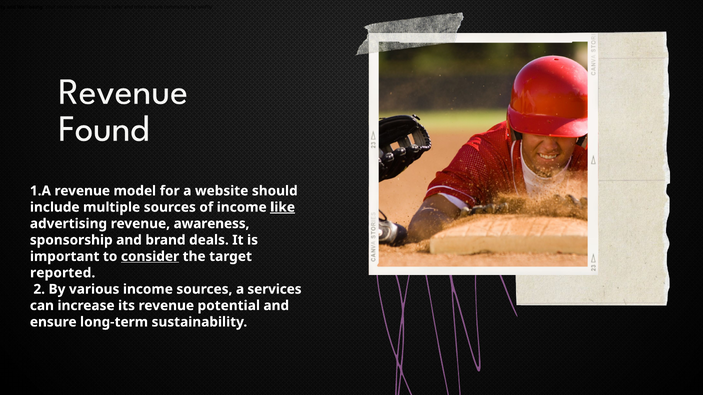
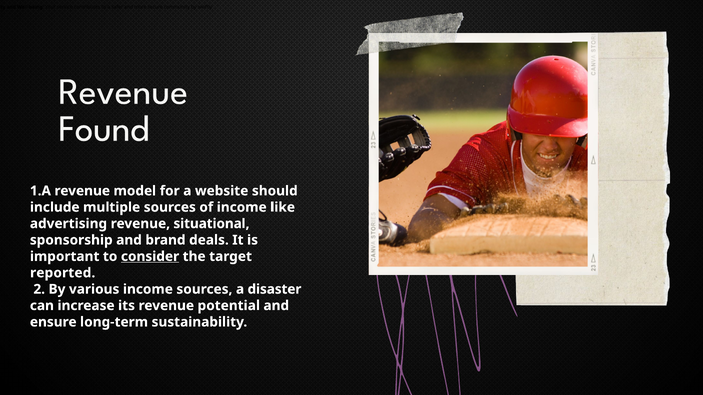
like underline: present -> none (283, 207)
awareness: awareness -> situational (211, 224)
services: services -> disaster (274, 290)
